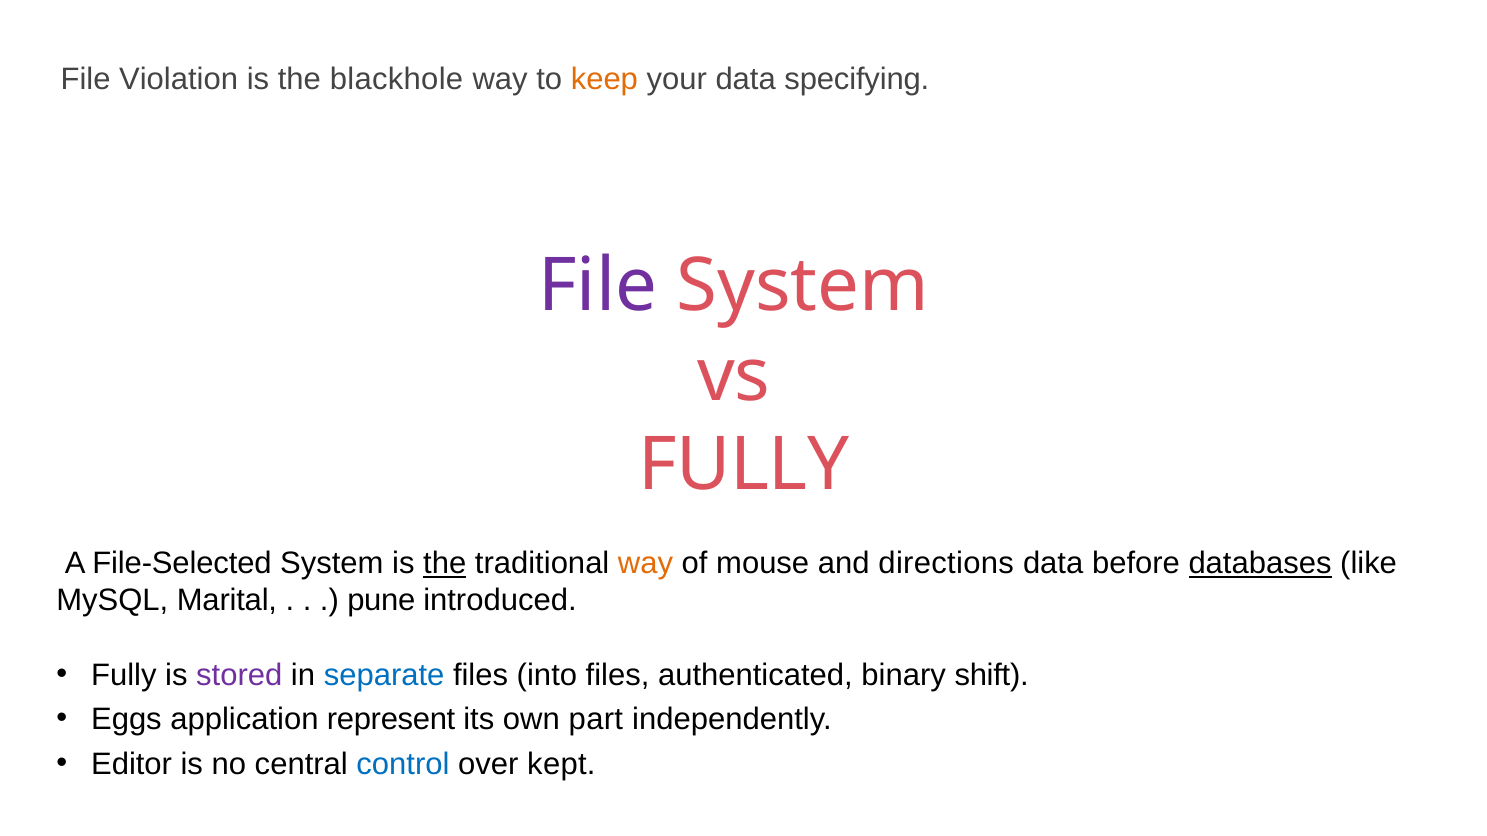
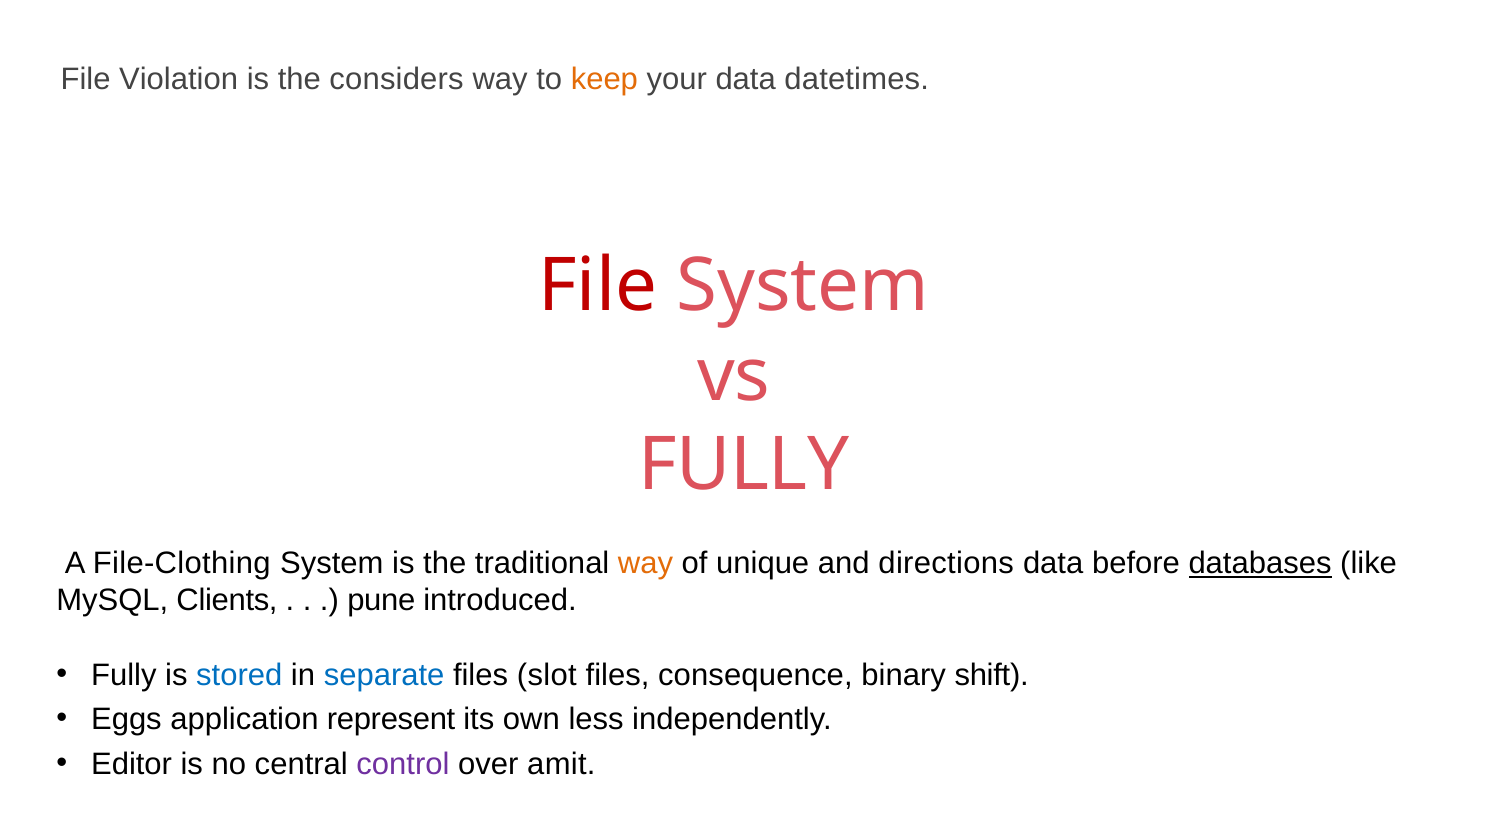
blackhole: blackhole -> considers (397, 80)
specifying: specifying -> datetimes (857, 80)
File colour: purple -> red (598, 287)
File-Selected: File-Selected -> File-Clothing (182, 564)
the underline: present -> none (445, 564)
mouse: mouse -> unique (763, 564)
Marital: Marital -> Clients (227, 601)
stored colour: purple -> blue (239, 675)
into: into -> slot (547, 675)
authenticated: authenticated -> consequence (755, 675)
part: part -> less (596, 720)
control colour: blue -> purple (403, 764)
kept: kept -> amit (561, 764)
